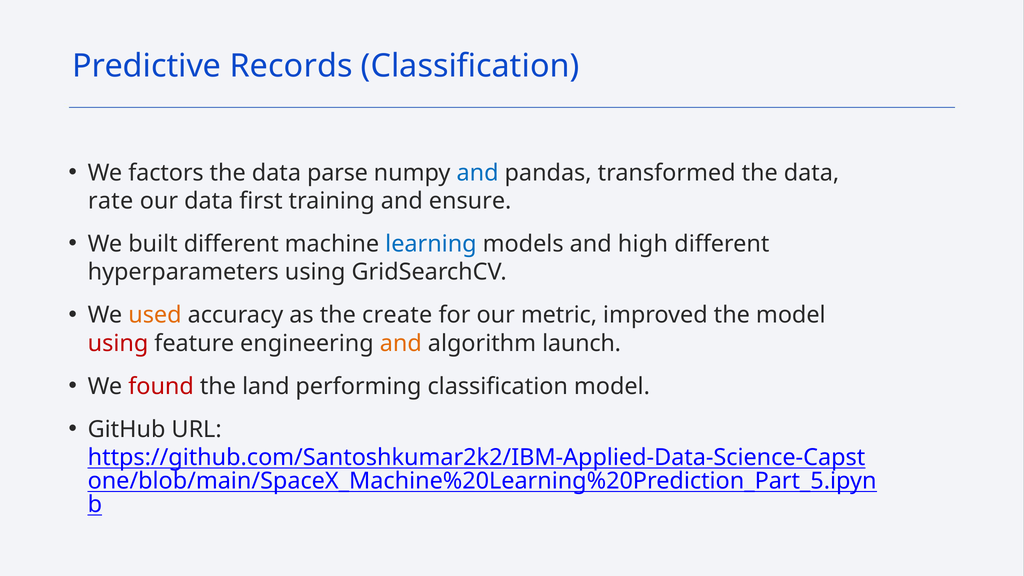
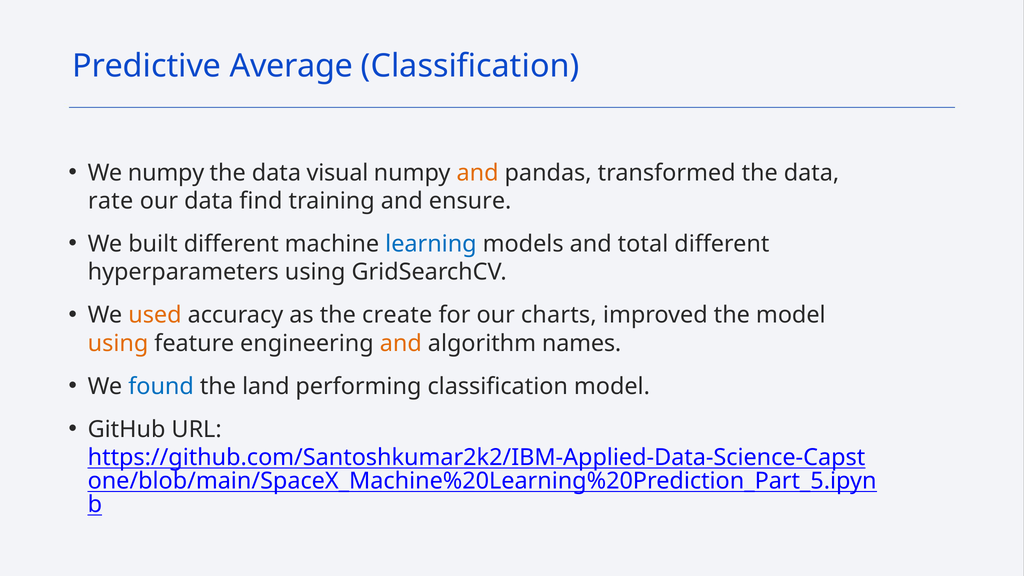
Records: Records -> Average (291, 66)
We factors: factors -> numpy (166, 173)
parse: parse -> visual (337, 173)
and colour: blue -> orange (478, 173)
first: first -> find (261, 201)
high: high -> total (643, 244)
metric: metric -> charts (559, 315)
using colour: red -> orange (118, 343)
launch: launch -> names (582, 343)
found colour: red -> blue (161, 386)
